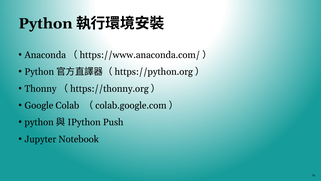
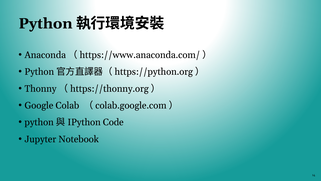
Push: Push -> Code (113, 122)
